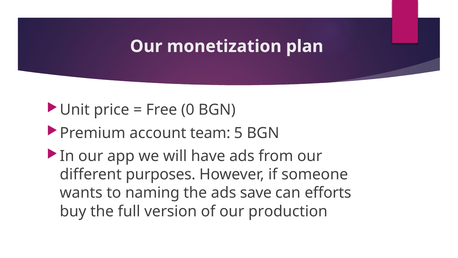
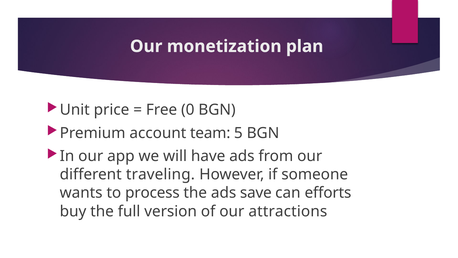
purposes: purposes -> traveling (160, 174)
naming: naming -> process (152, 193)
production: production -> attractions (288, 211)
